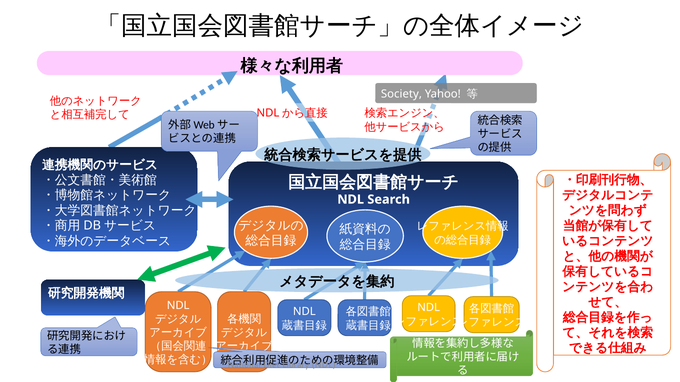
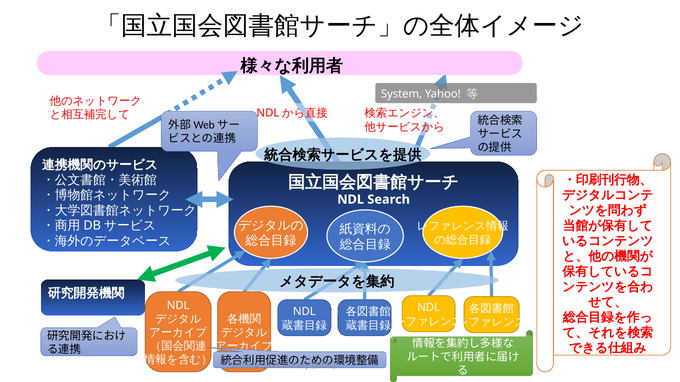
Society: Society -> System (402, 94)
